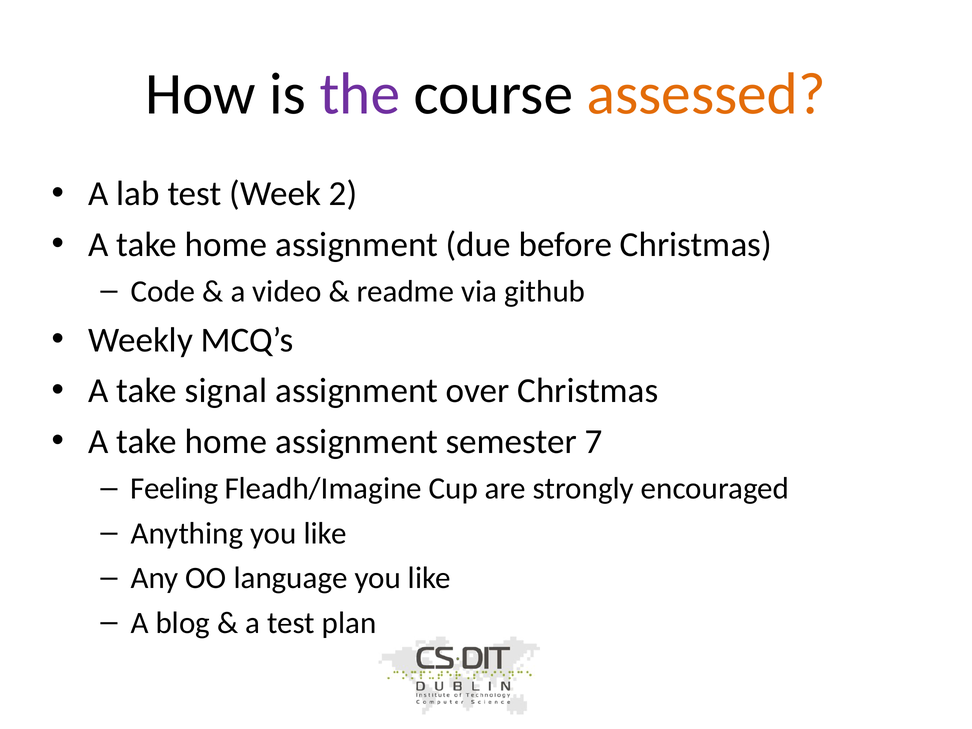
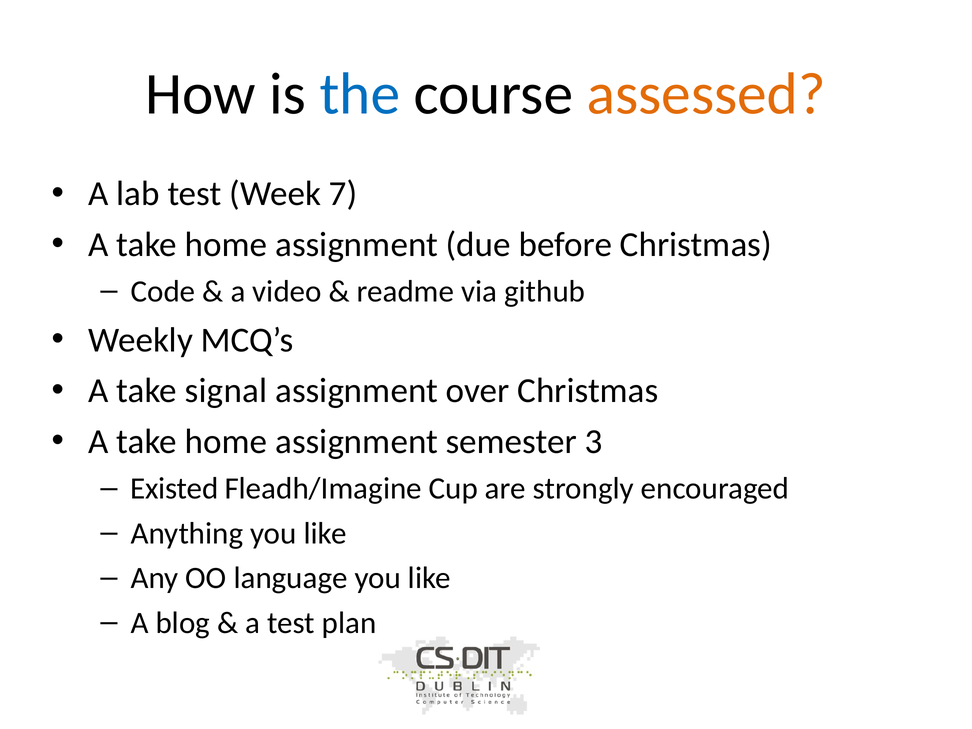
the colour: purple -> blue (360, 94)
2: 2 -> 7 (343, 194)
7: 7 -> 3 (594, 442)
Feeling: Feeling -> Existed (174, 489)
